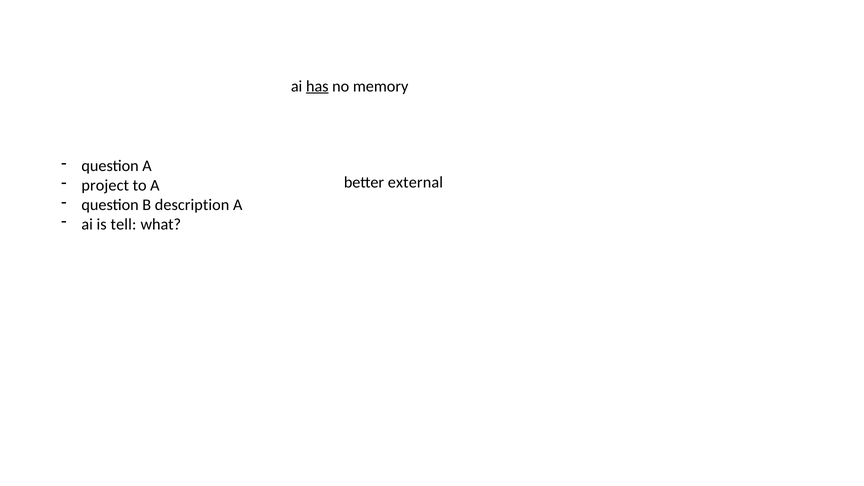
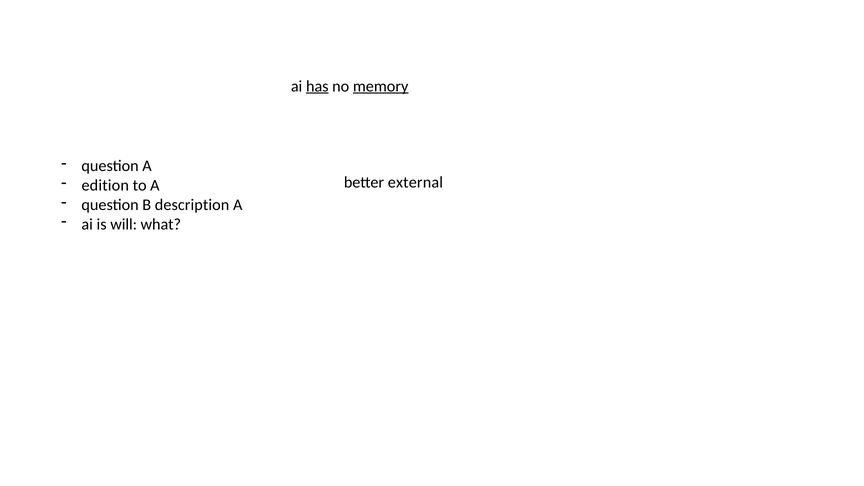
memory underline: none -> present (381, 86)
project: project -> edition (105, 185)
tell: tell -> will (124, 224)
